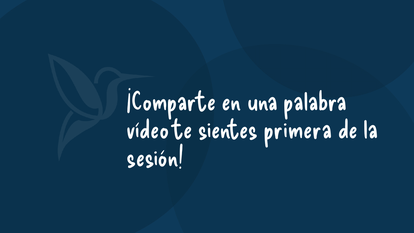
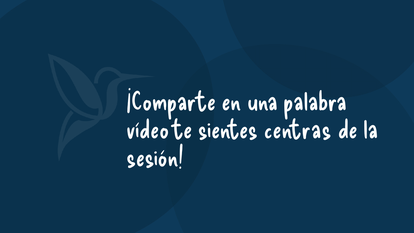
primera: primera -> centras (298, 130)
